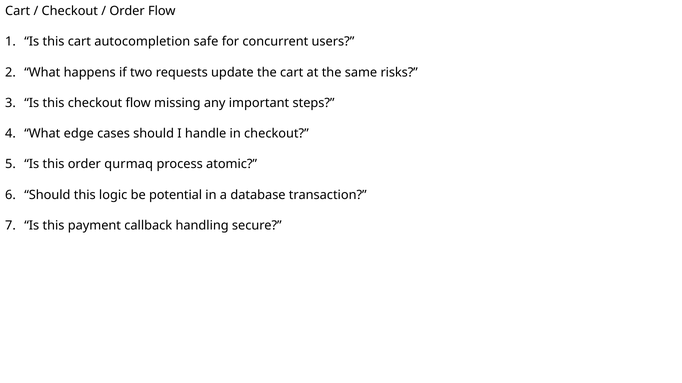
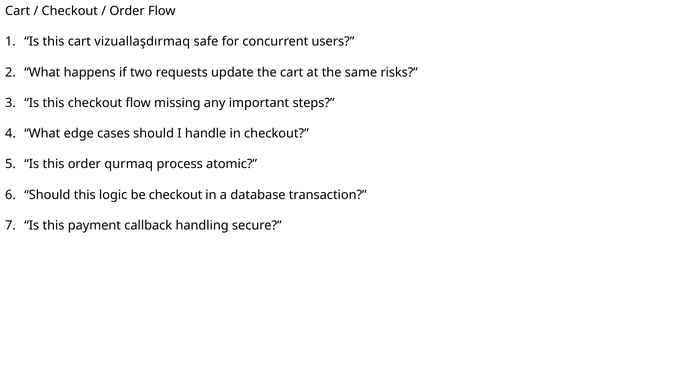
autocompletion: autocompletion -> vizuallaşdırmaq (142, 42)
be potential: potential -> checkout (176, 195)
